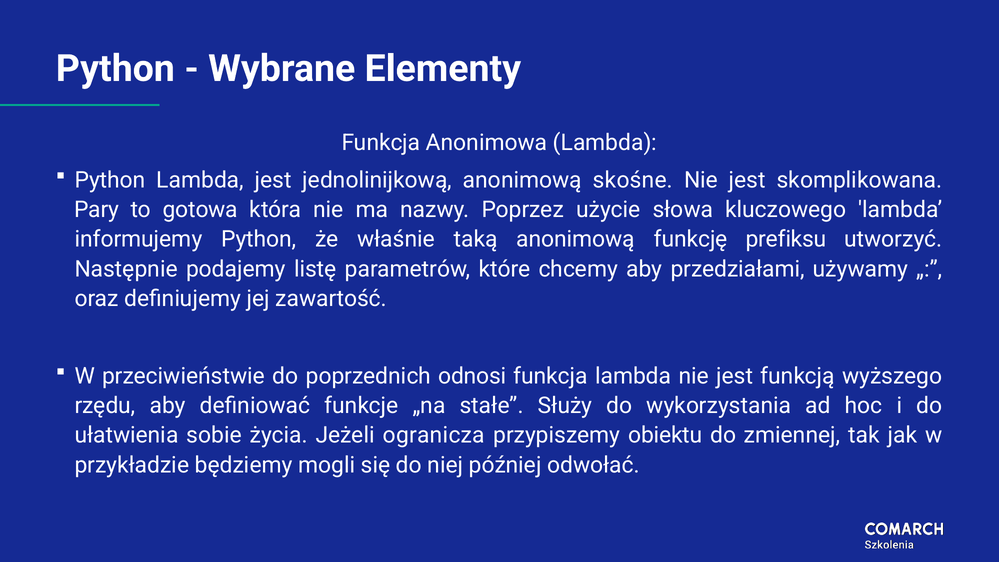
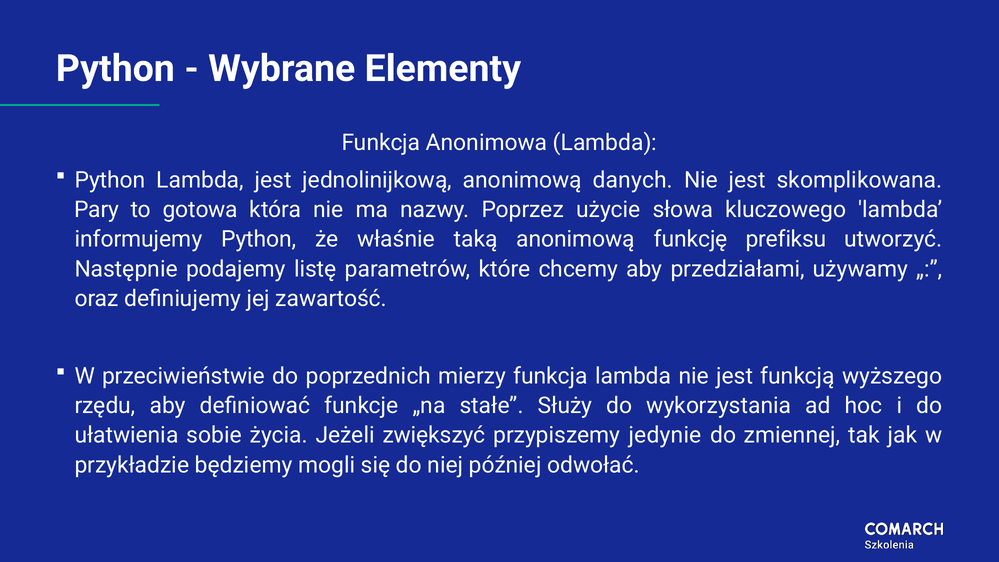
skośne: skośne -> danych (633, 180)
odnosi: odnosi -> mierzy (472, 376)
ogranicza: ogranicza -> zwiększyć (434, 435)
obiektu: obiektu -> jedynie (665, 435)
